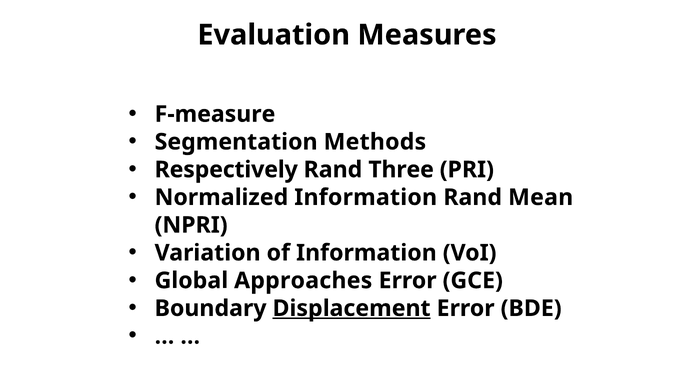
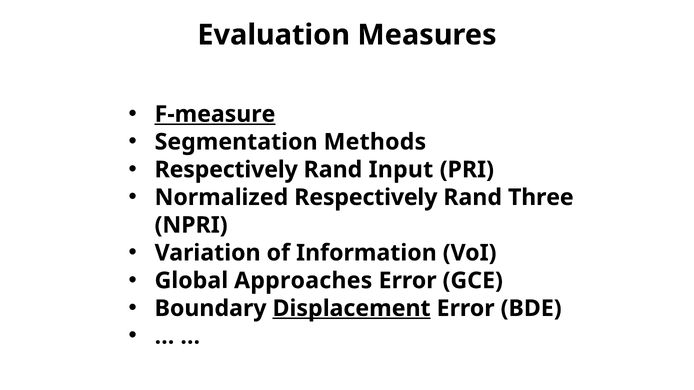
F-measure underline: none -> present (215, 114)
Three: Three -> Input (401, 170)
Normalized Information: Information -> Respectively (366, 198)
Mean: Mean -> Three (541, 198)
